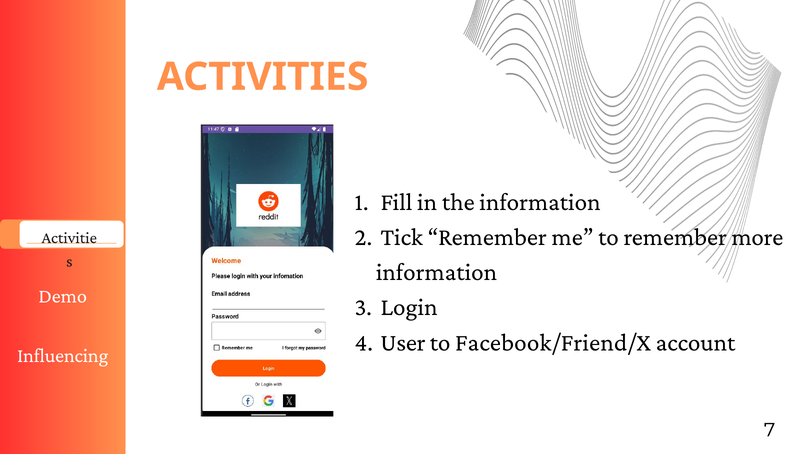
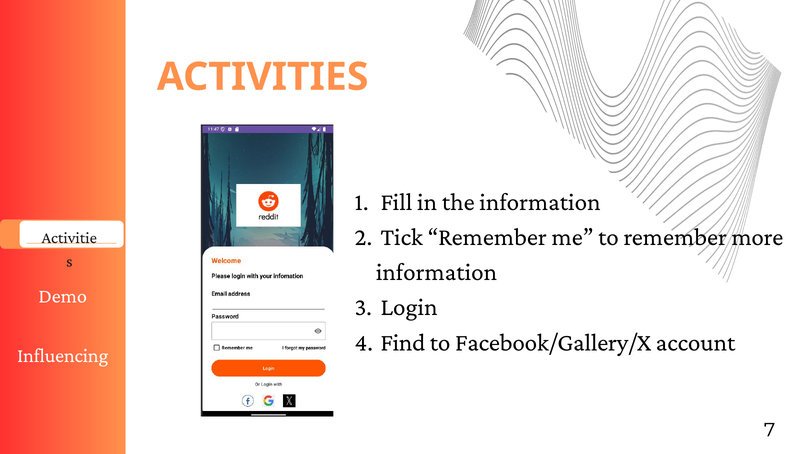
User: User -> Find (403, 343)
Facebook/Friend/X: Facebook/Friend/X -> Facebook/Gallery/X (553, 343)
